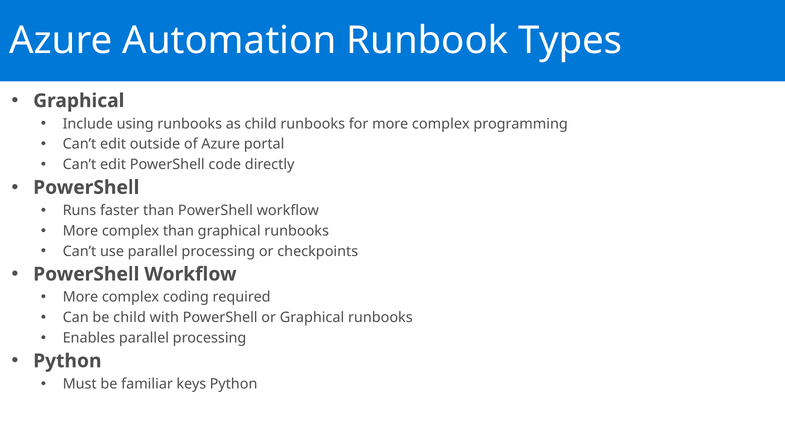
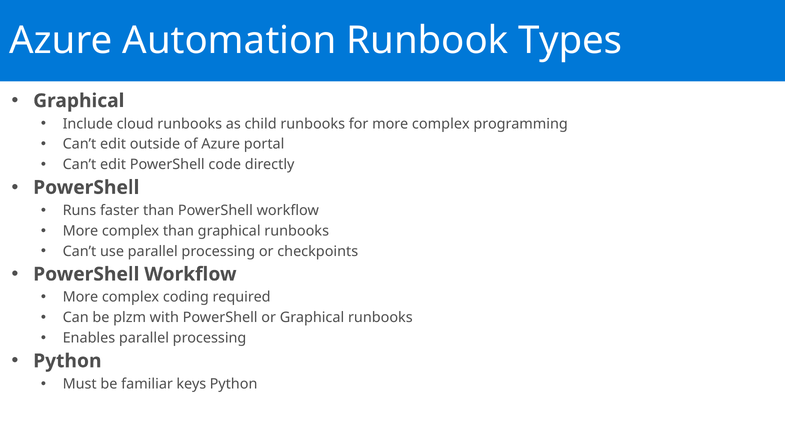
using: using -> cloud (135, 124)
be child: child -> plzm (130, 318)
